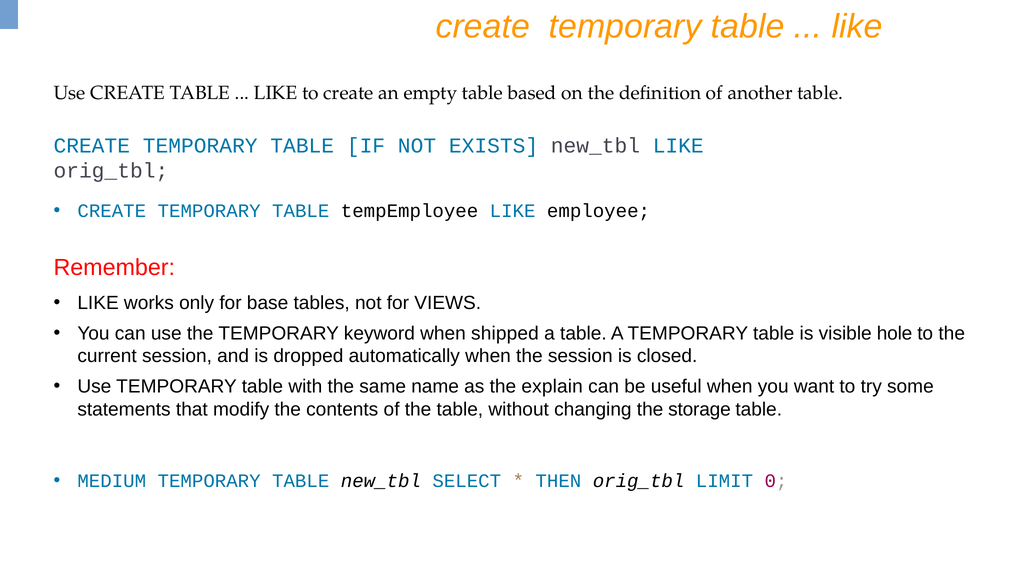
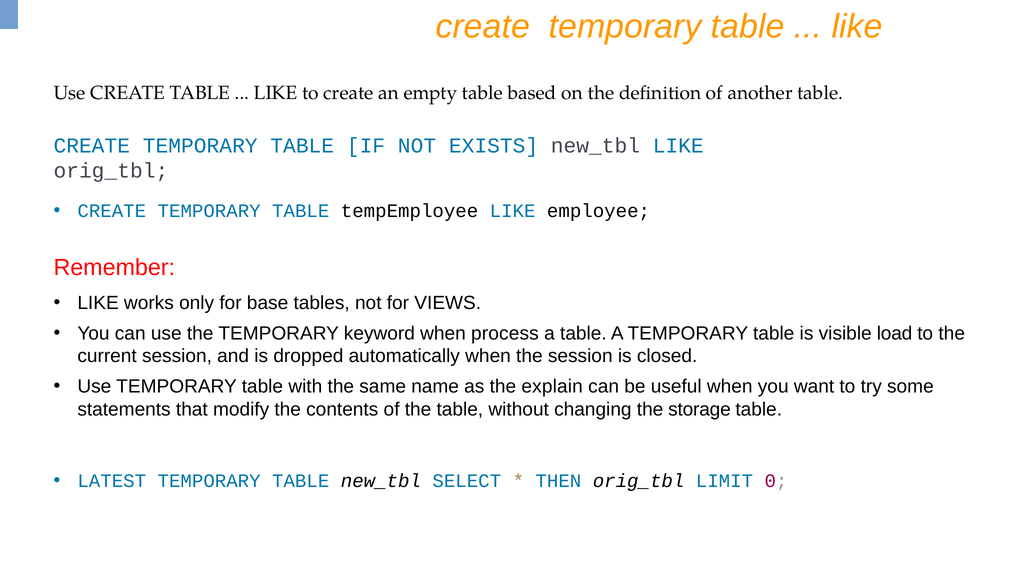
shipped: shipped -> process (505, 334)
hole: hole -> load (895, 334)
MEDIUM: MEDIUM -> LATEST (112, 482)
